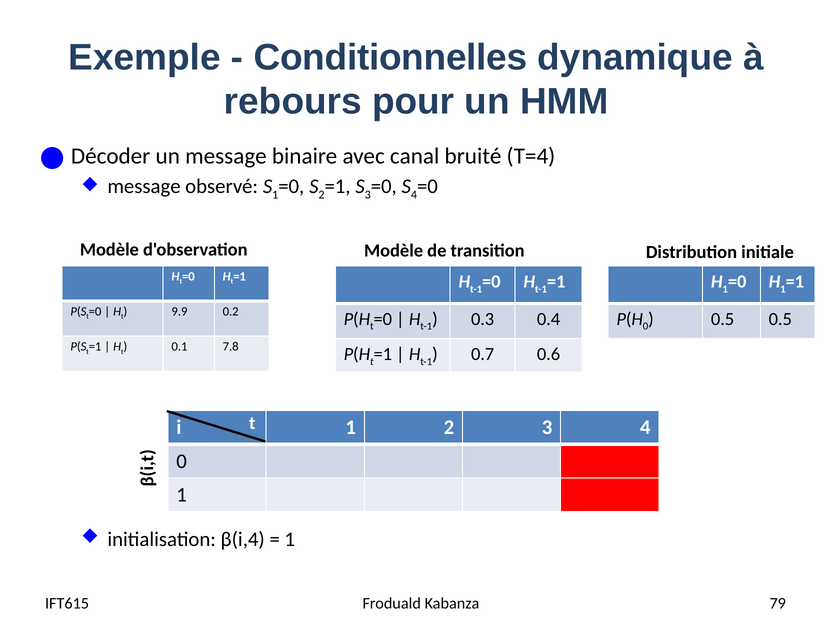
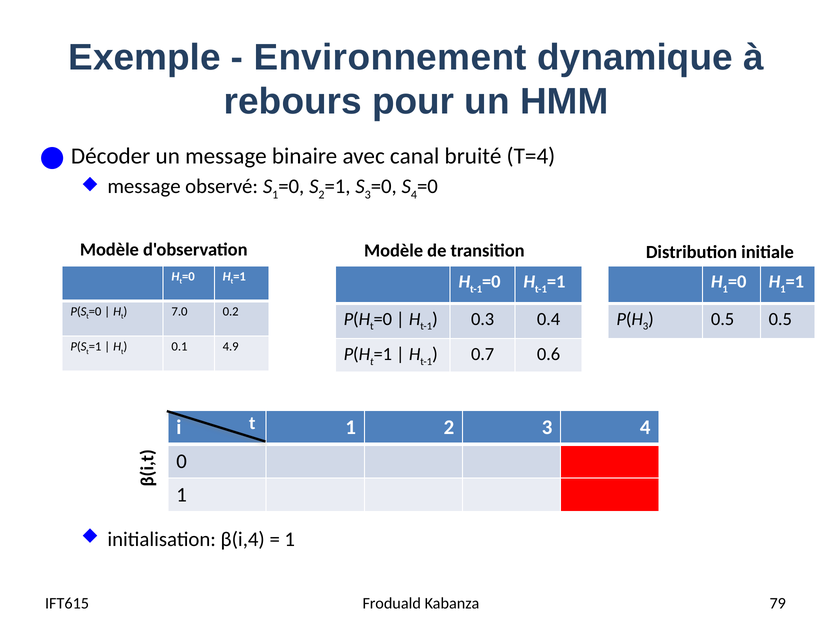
Conditionnelles: Conditionnelles -> Environnement (390, 57)
9.9: 9.9 -> 7.0 (180, 312)
0: 0 -> 3 (646, 326)
7.8: 7.8 -> 4.9 (231, 347)
